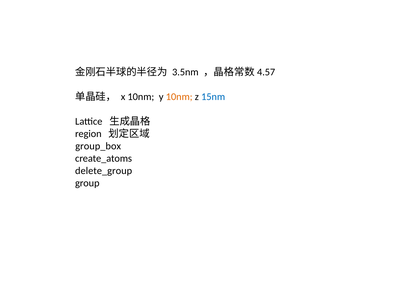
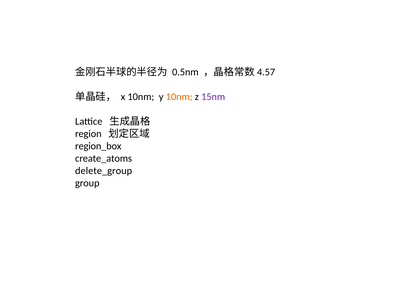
3.5nm: 3.5nm -> 0.5nm (185, 72)
15nm colour: blue -> purple (213, 97)
group_box: group_box -> region_box (98, 146)
